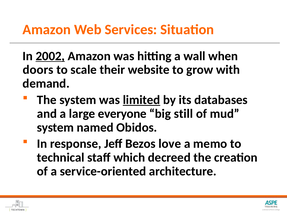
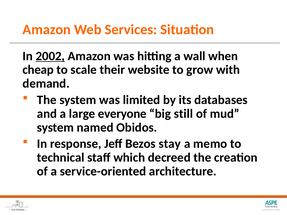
doors: doors -> cheap (38, 70)
limited underline: present -> none (141, 100)
love: love -> stay (170, 144)
